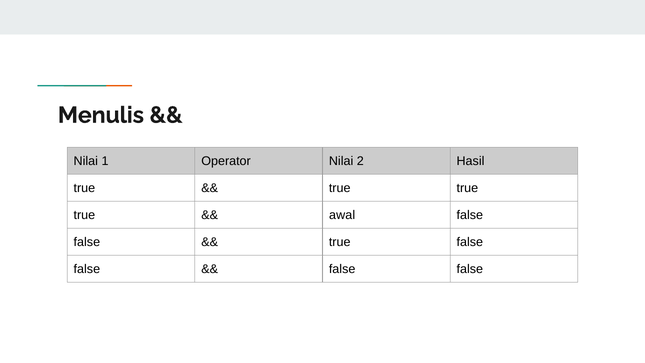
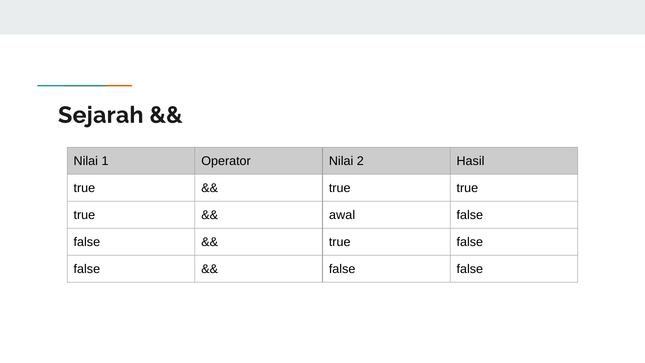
Menulis: Menulis -> Sejarah (101, 115)
